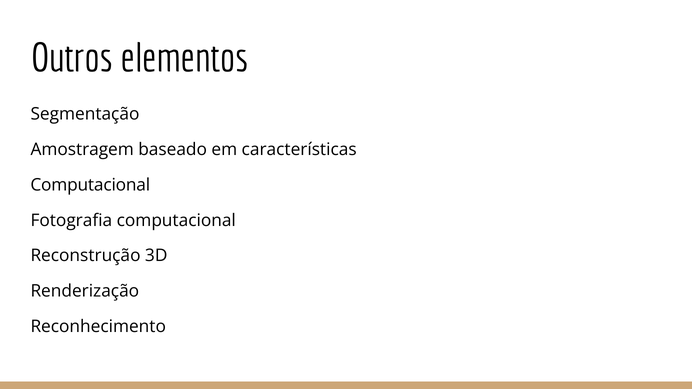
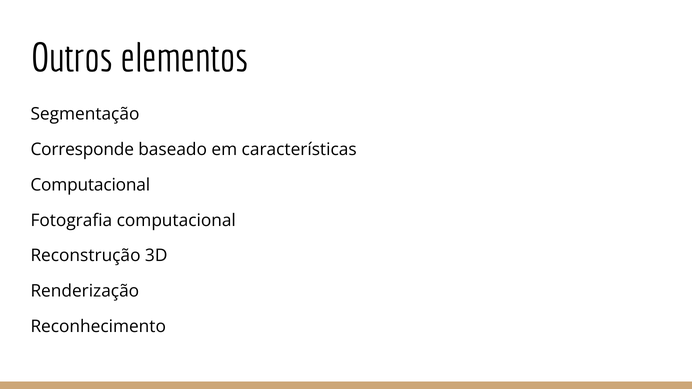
Amostragem: Amostragem -> Corresponde (82, 150)
